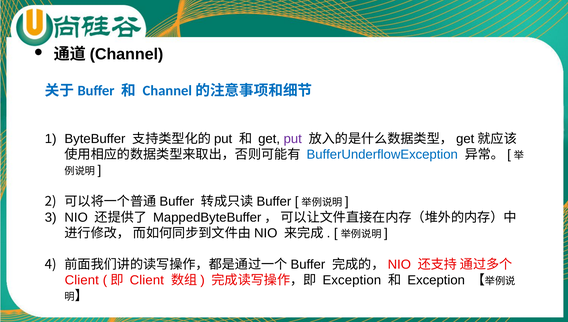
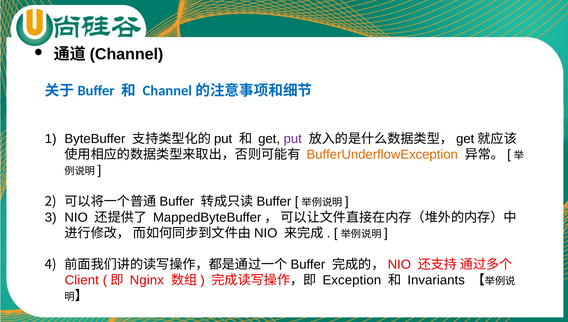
BufferUnderflowException colour: blue -> orange (382, 155)
Client: Client -> Nginx (147, 280)
Exception: Exception -> Invariants (436, 280)
